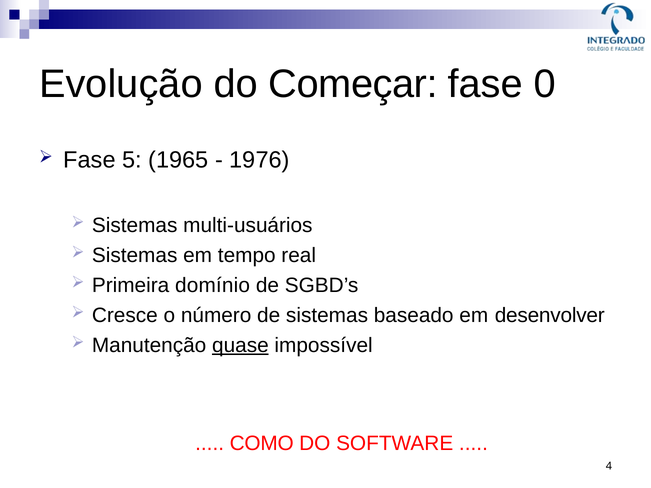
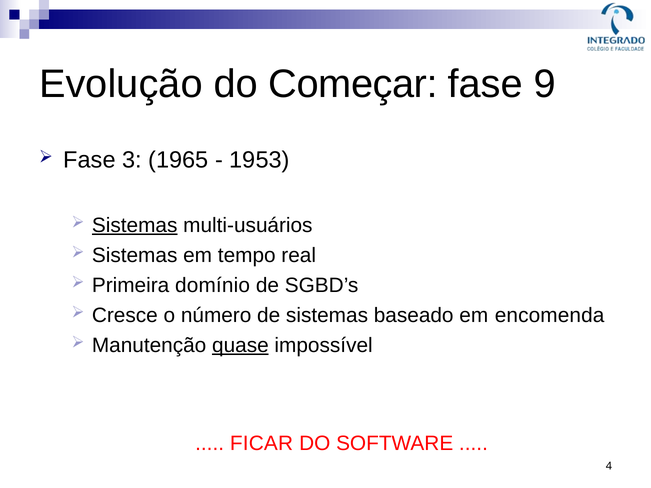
0: 0 -> 9 (545, 84)
5: 5 -> 3 (132, 160)
1976: 1976 -> 1953 (259, 160)
Sistemas underline: none -> present (135, 225)
desenvolver: desenvolver -> encomenda (550, 316)
COMO: COMO -> FICAR (261, 444)
